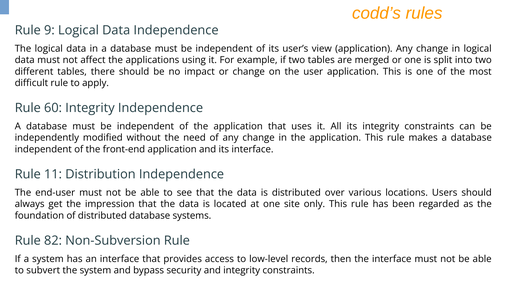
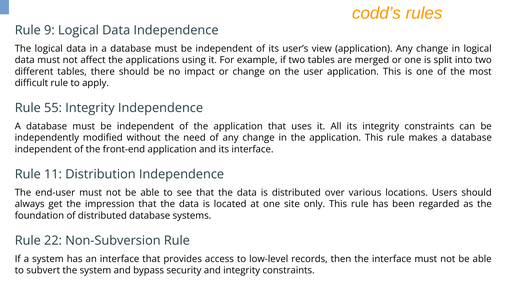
60: 60 -> 55 (53, 108)
82: 82 -> 22 (53, 241)
